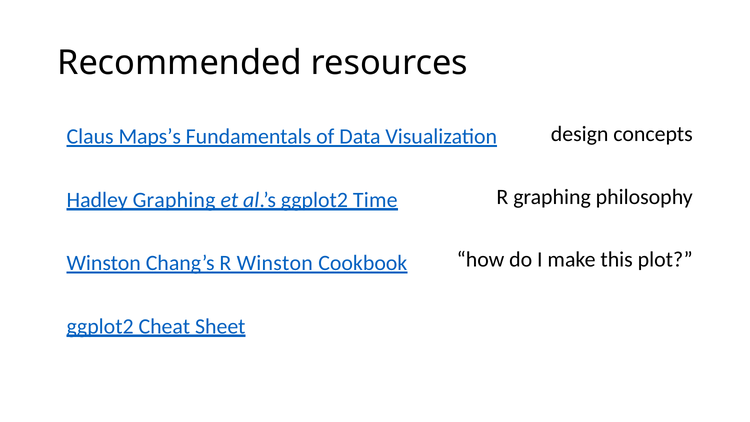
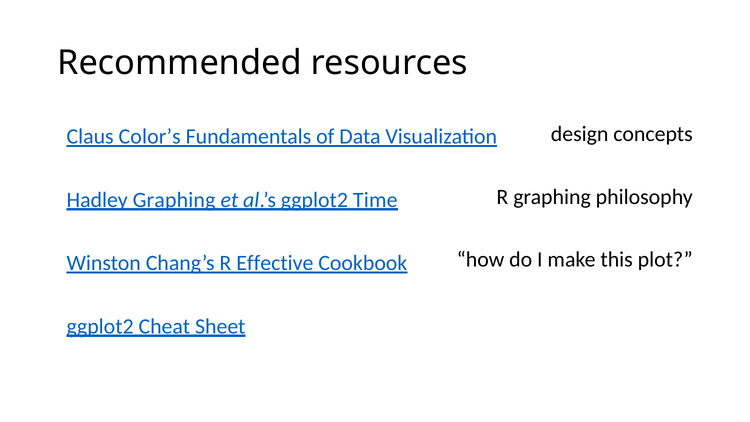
Maps’s: Maps’s -> Color’s (150, 137)
R Winston: Winston -> Effective (275, 263)
